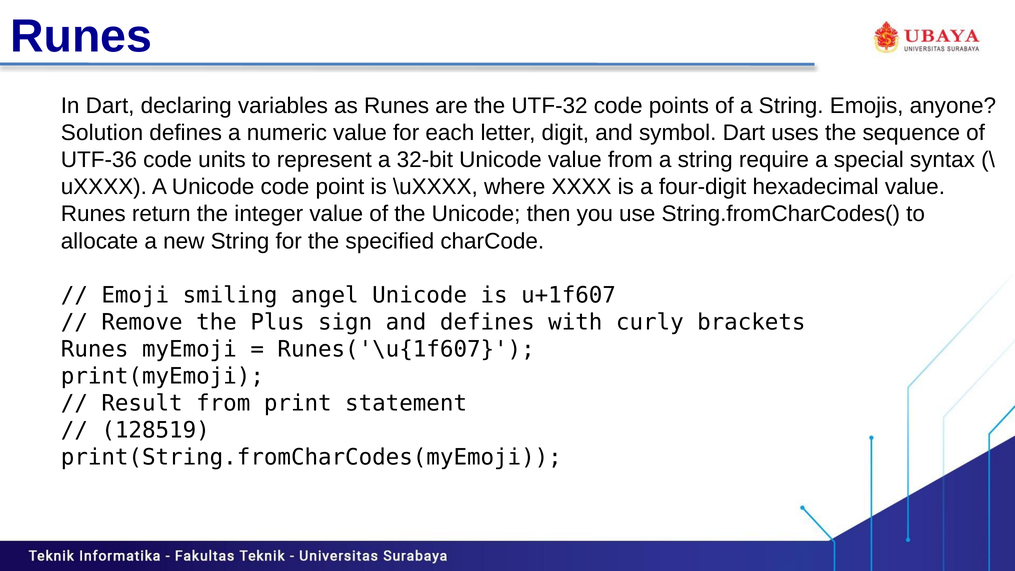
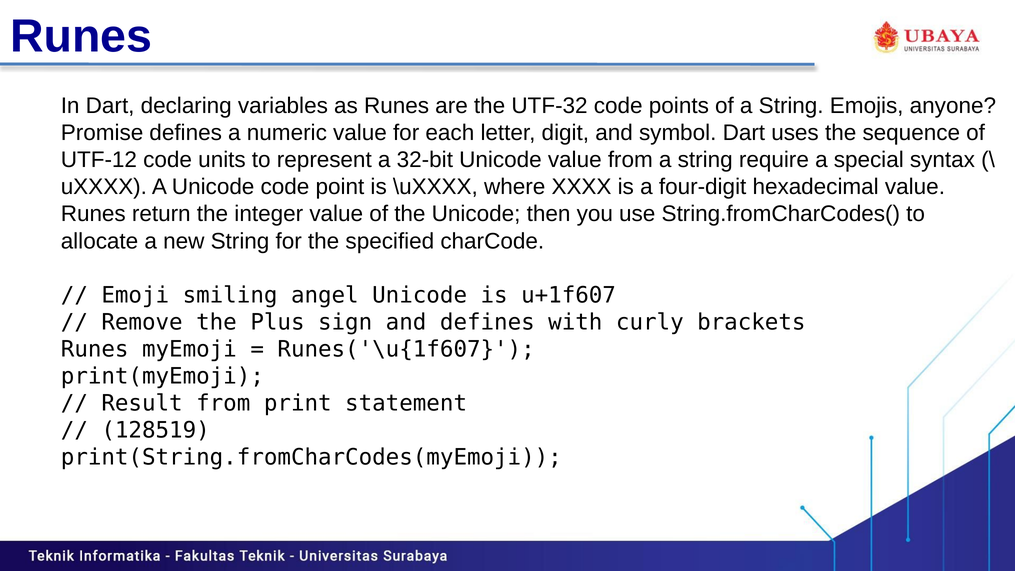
Solution: Solution -> Promise (102, 133)
UTF-36: UTF-36 -> UTF-12 (99, 160)
